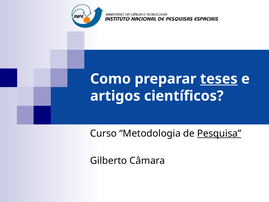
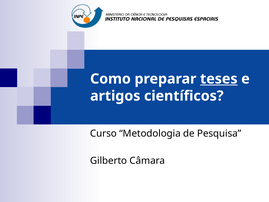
Pesquisa underline: present -> none (219, 133)
